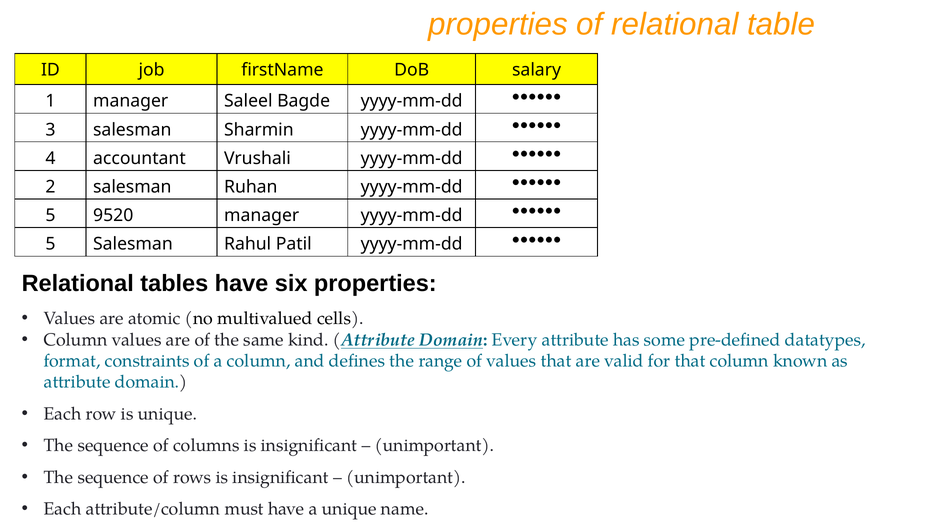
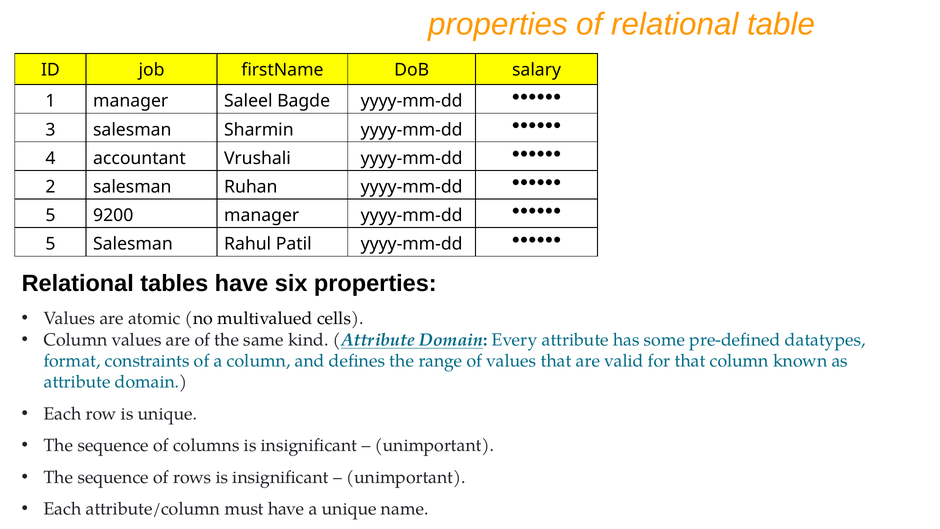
9520: 9520 -> 9200 (113, 215)
